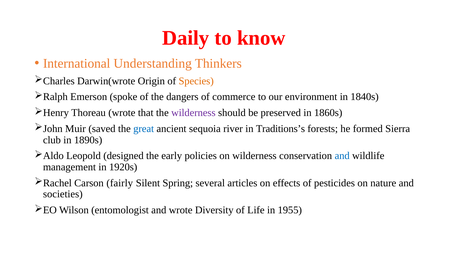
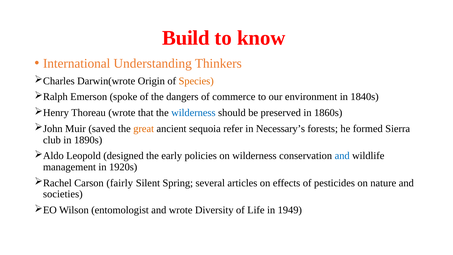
Daily: Daily -> Build (186, 38)
wilderness colour: purple -> blue (193, 113)
great colour: blue -> orange (144, 129)
river: river -> refer (233, 129)
Traditions’s: Traditions’s -> Necessary’s (281, 129)
1955: 1955 -> 1949 (290, 210)
